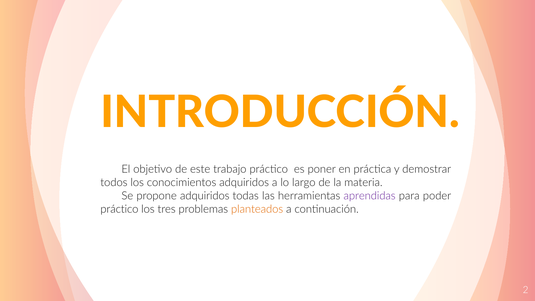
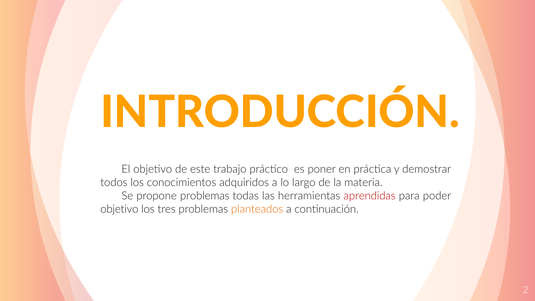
propone adquiridos: adquiridos -> problemas (205, 196)
aprendidas colour: purple -> red (370, 196)
práctico: práctico -> objetivo (119, 209)
